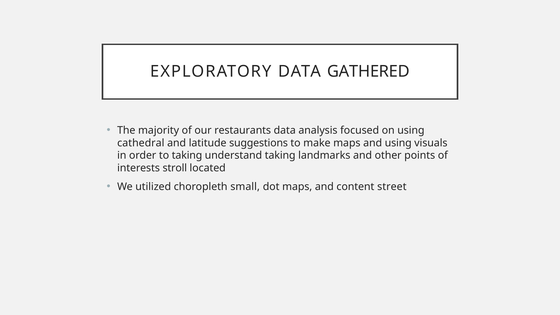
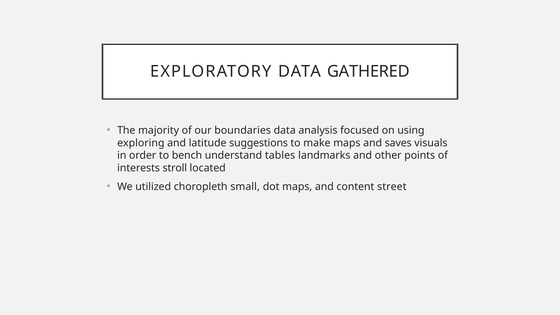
restaurants: restaurants -> boundaries (243, 130)
cathedral: cathedral -> exploring (141, 143)
and using: using -> saves (398, 143)
to taking: taking -> bench (187, 156)
understand taking: taking -> tables (280, 156)
